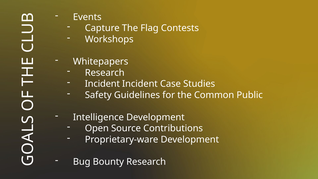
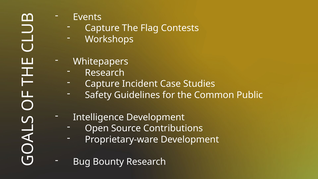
Incident: Incident -> Capture (102, 84)
